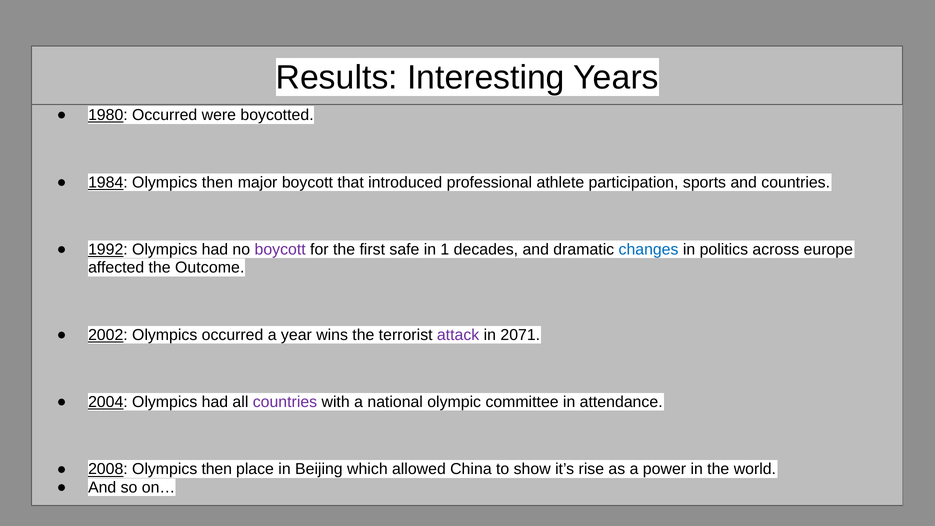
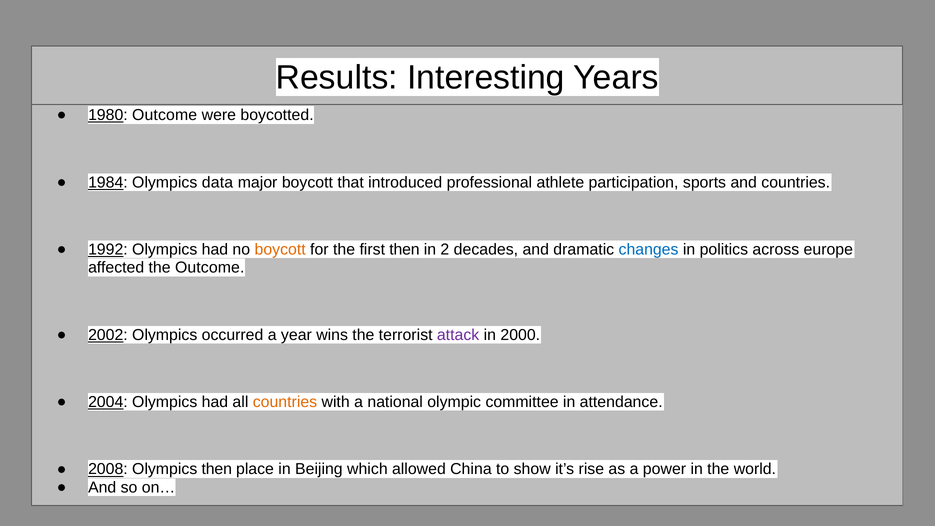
1980 Occurred: Occurred -> Outcome (165, 115)
1984 Olympics then: then -> data (217, 182)
boycott colour: purple -> orange (280, 250)
first safe: safe -> then (405, 250)
1: 1 -> 2 (445, 250)
2071: 2071 -> 2000 (520, 335)
countries colour: purple -> orange (285, 402)
